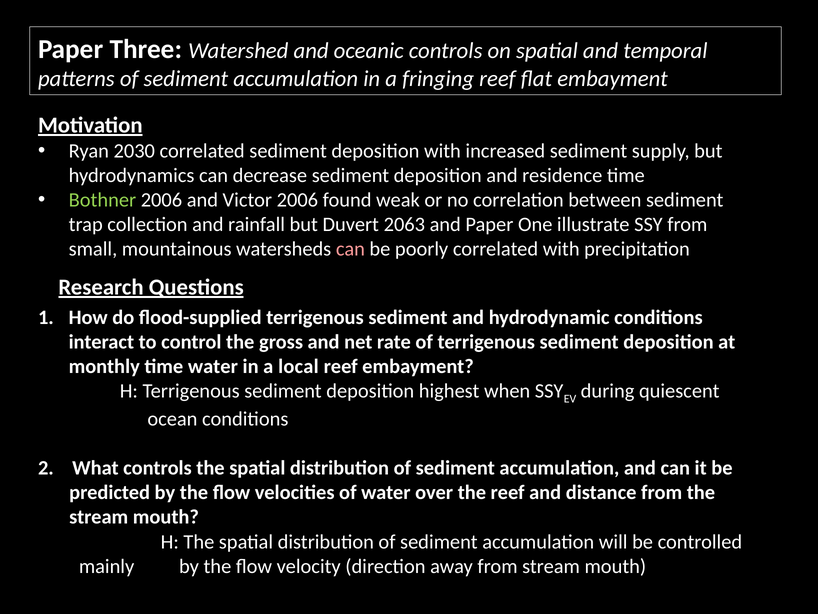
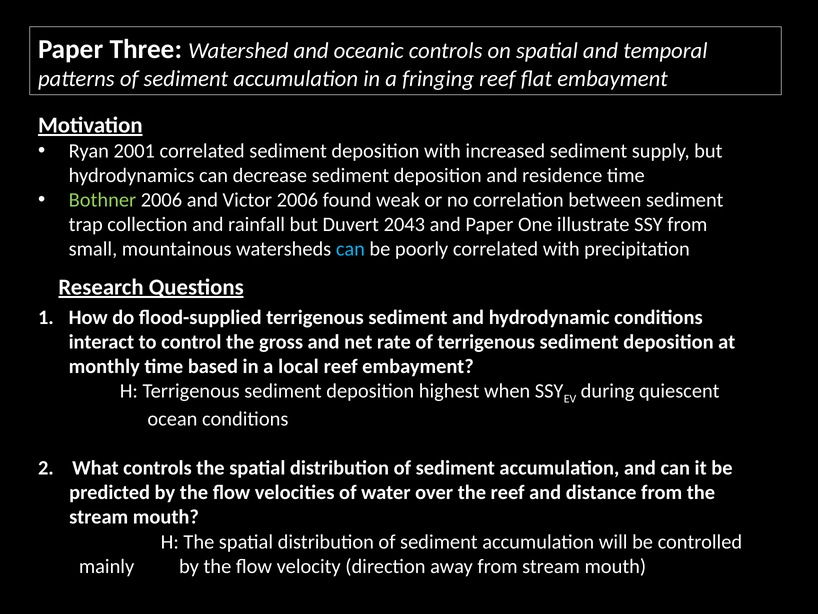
2030: 2030 -> 2001 (134, 151)
2063: 2063 -> 2043 (404, 224)
can colour: pink -> light blue (350, 249)
time water: water -> based (213, 366)
